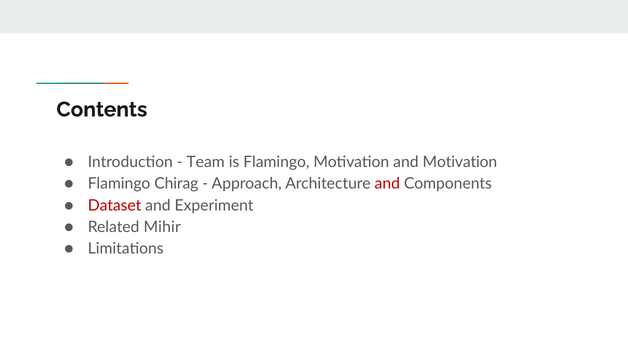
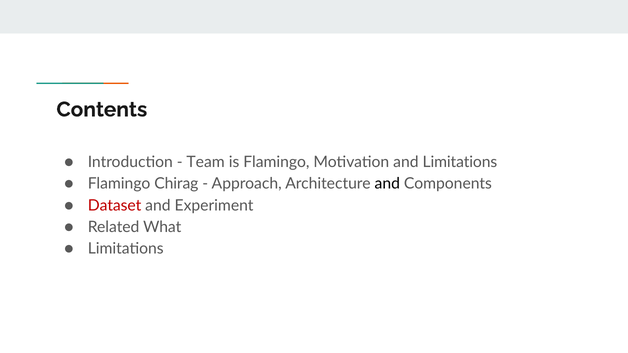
and Motivation: Motivation -> Limitations (460, 162)
and colour: red -> black (387, 184)
Mihir: Mihir -> What (162, 227)
